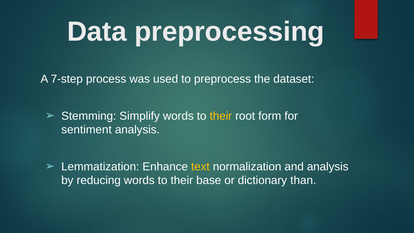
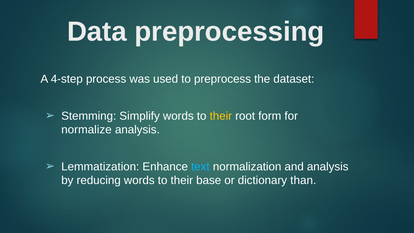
7-step: 7-step -> 4-step (67, 79)
sentiment: sentiment -> normalize (86, 130)
text colour: yellow -> light blue (200, 166)
